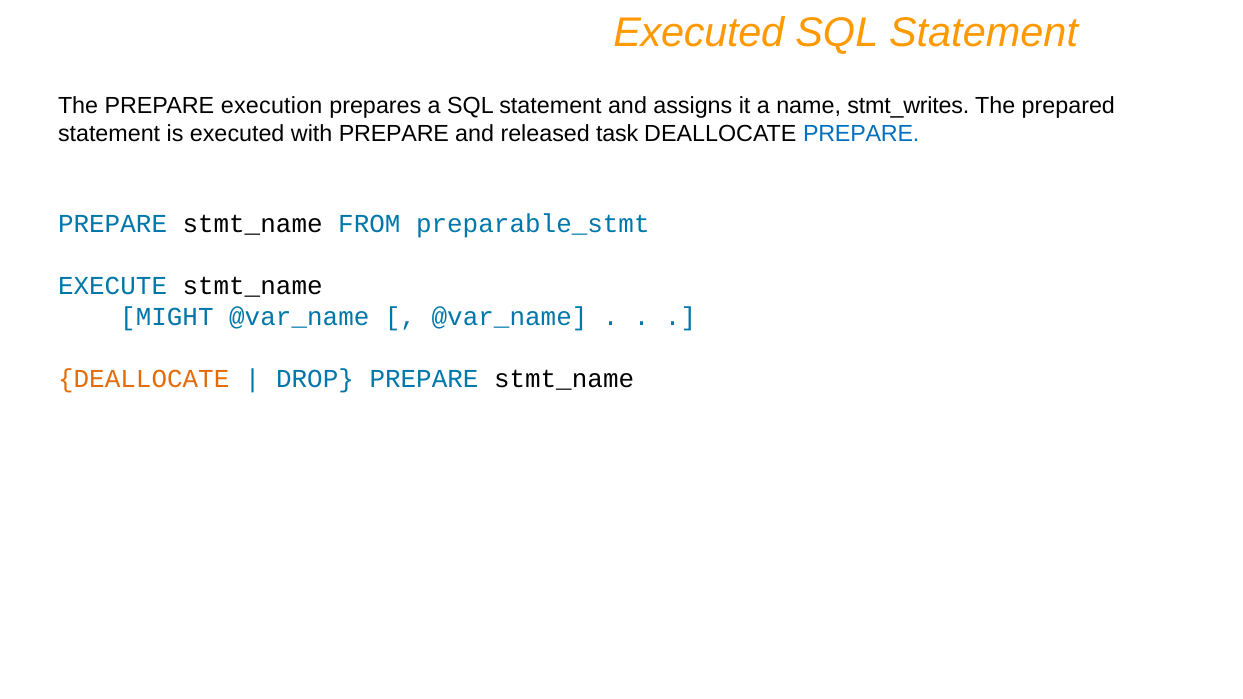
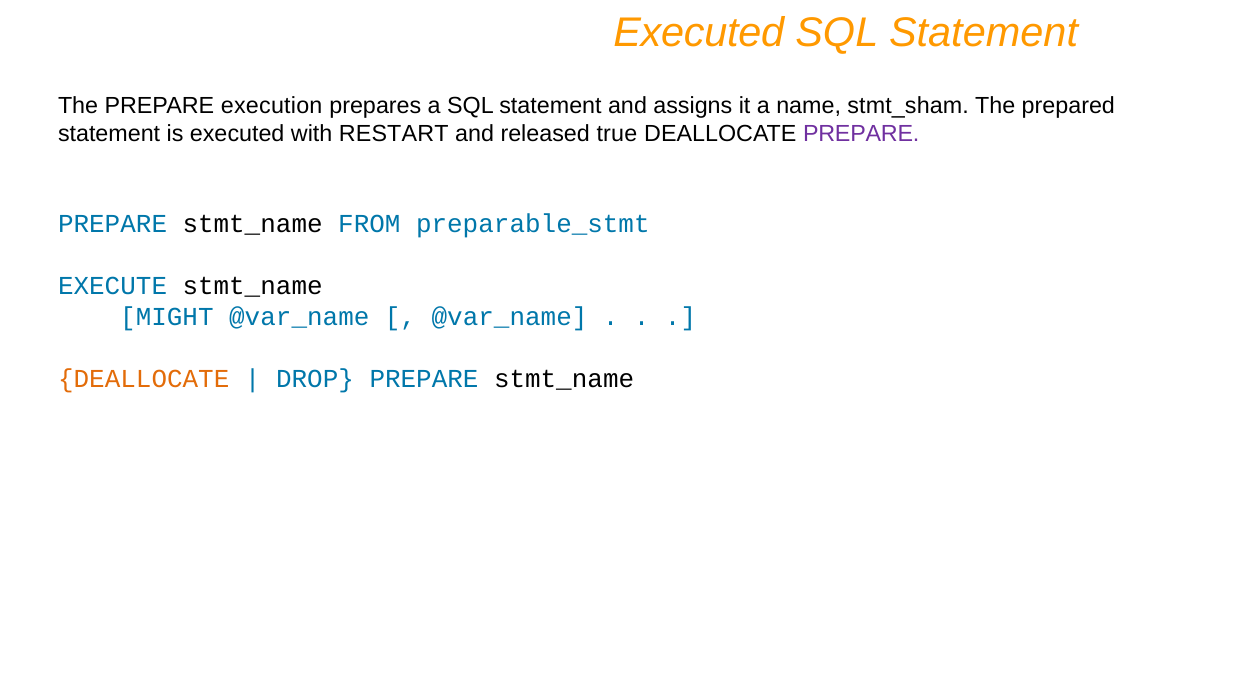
stmt_writes: stmt_writes -> stmt_sham (908, 106)
with PREPARE: PREPARE -> RESTART (394, 134)
task: task -> true (617, 134)
PREPARE colour: blue -> purple (861, 134)
